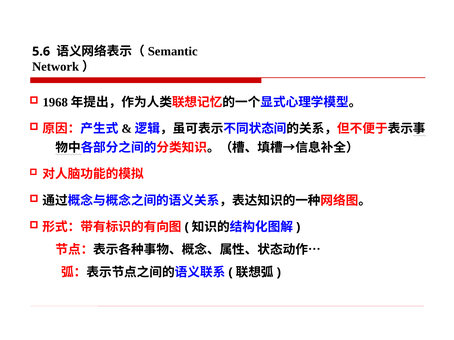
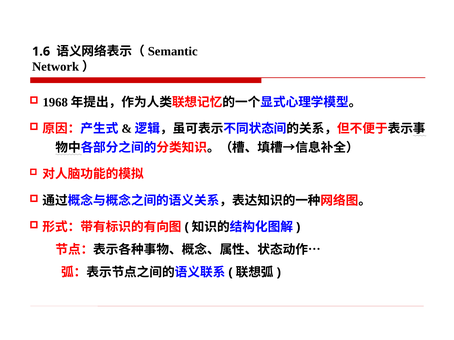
5.6: 5.6 -> 1.6 (41, 52)
